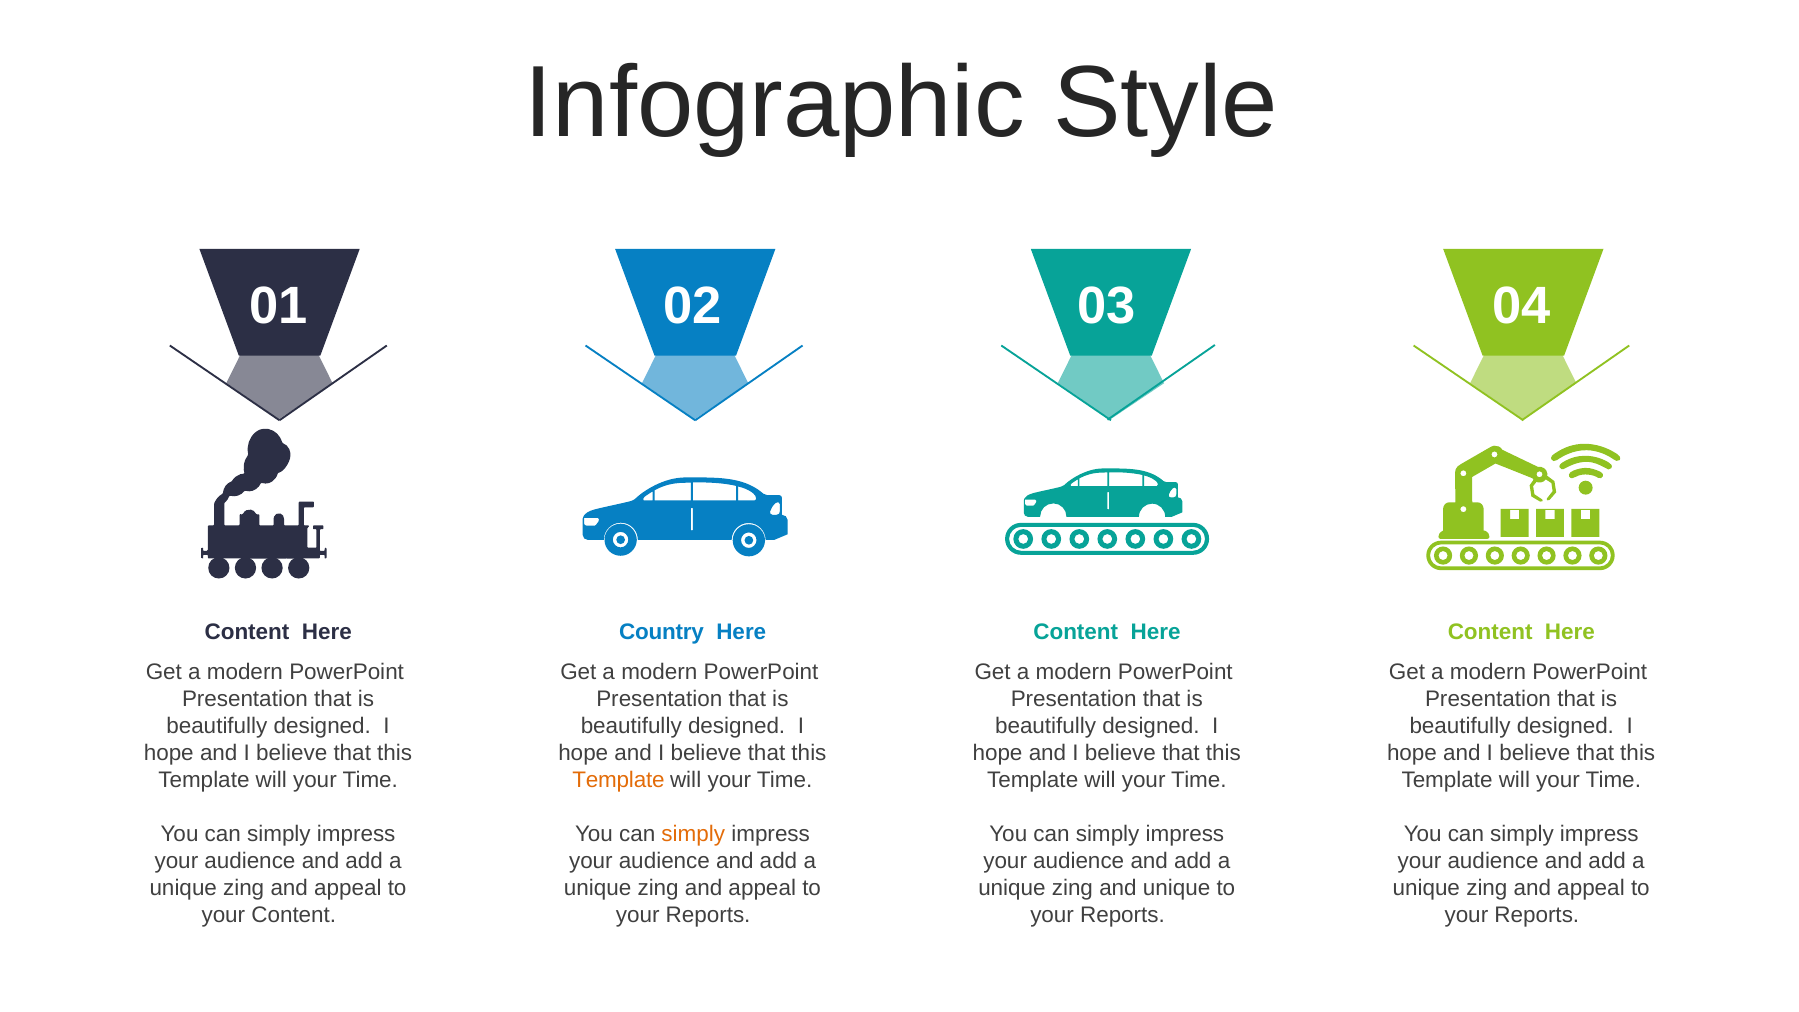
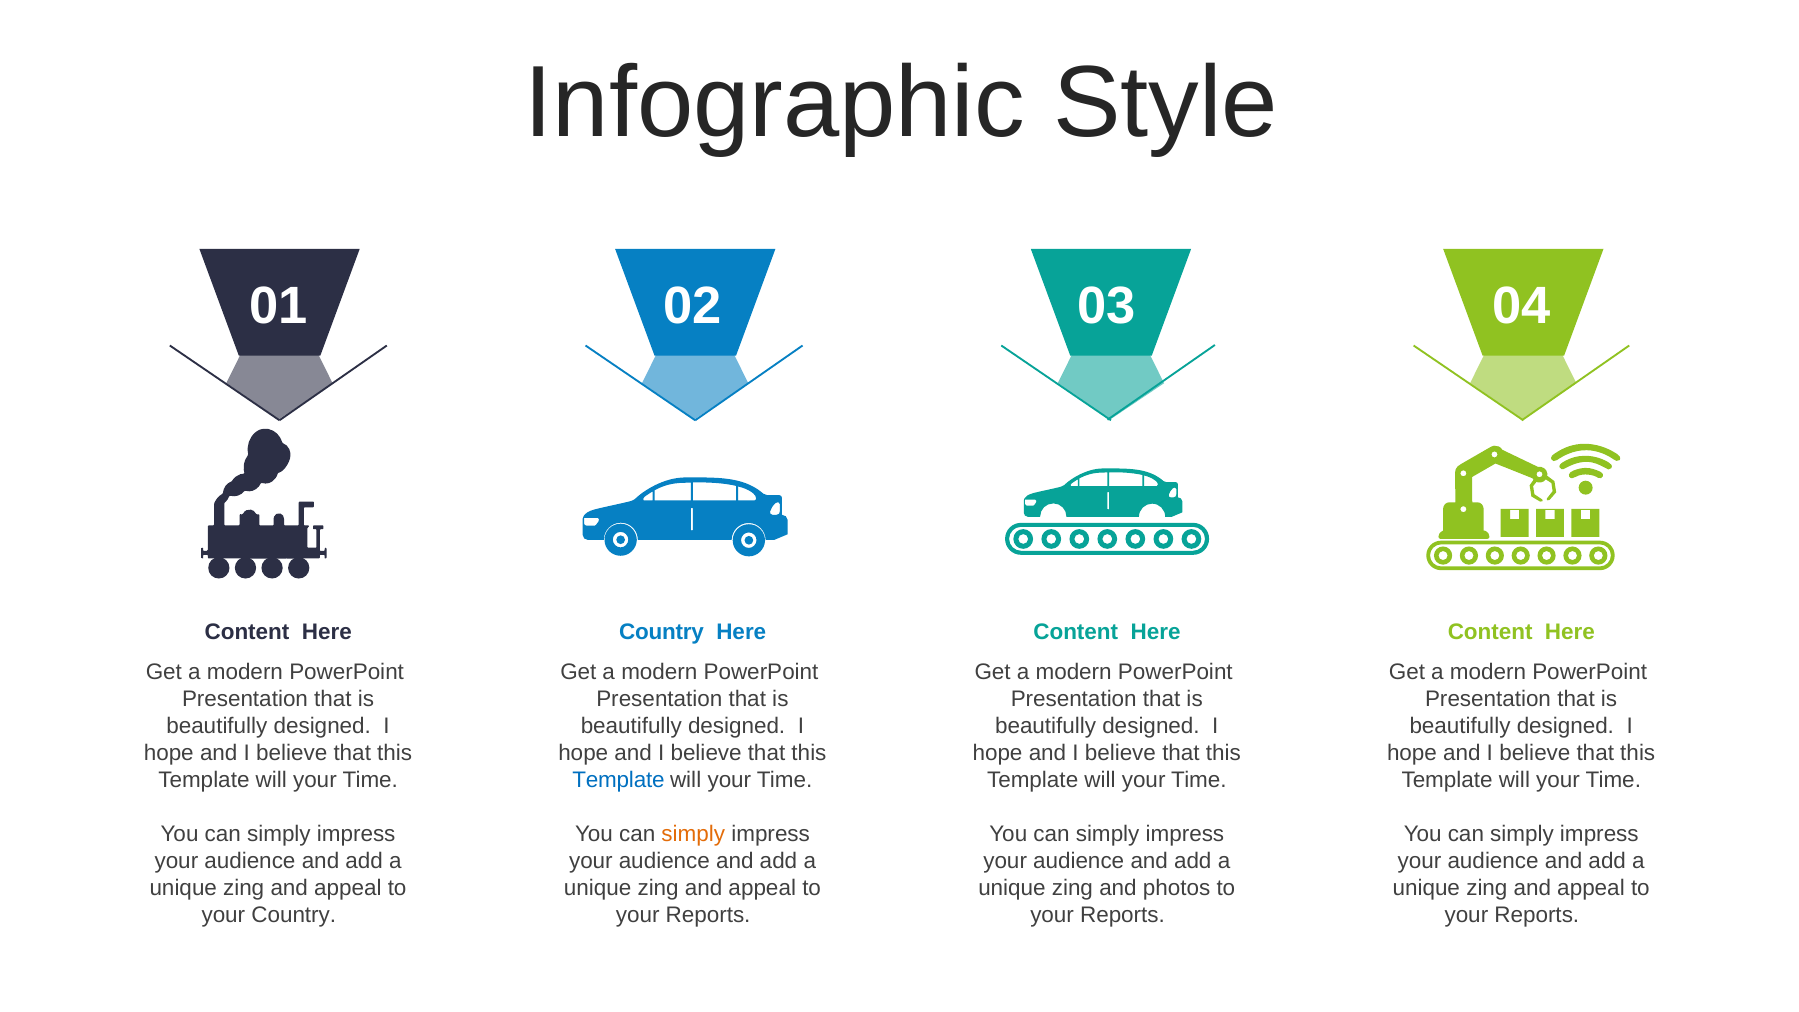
Template colour: orange -> blue (619, 780)
and unique: unique -> photos (1177, 888)
your Content: Content -> Country (294, 915)
